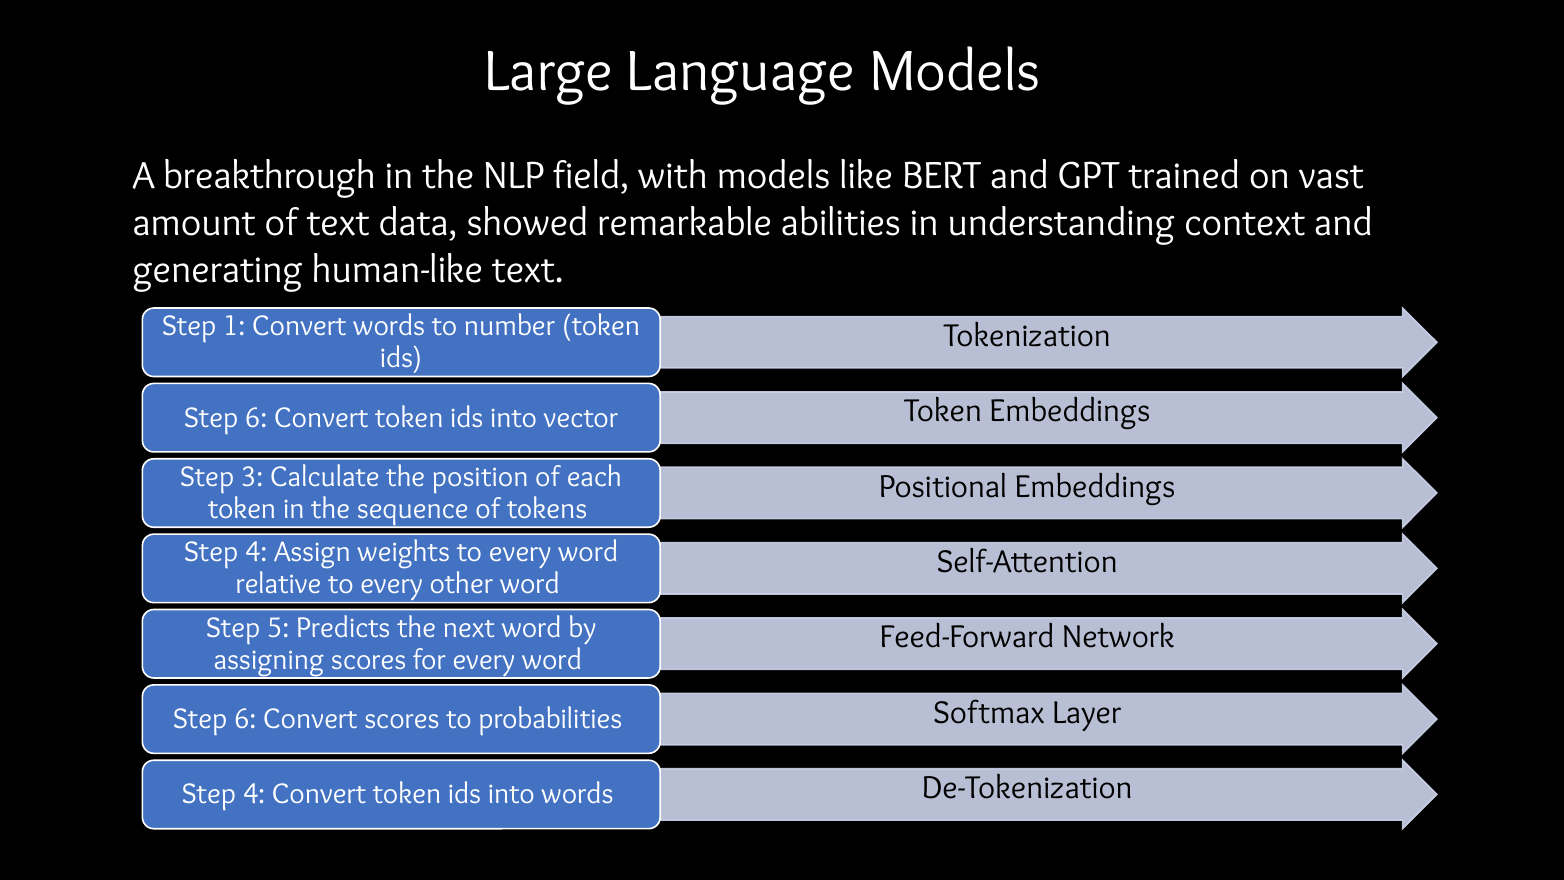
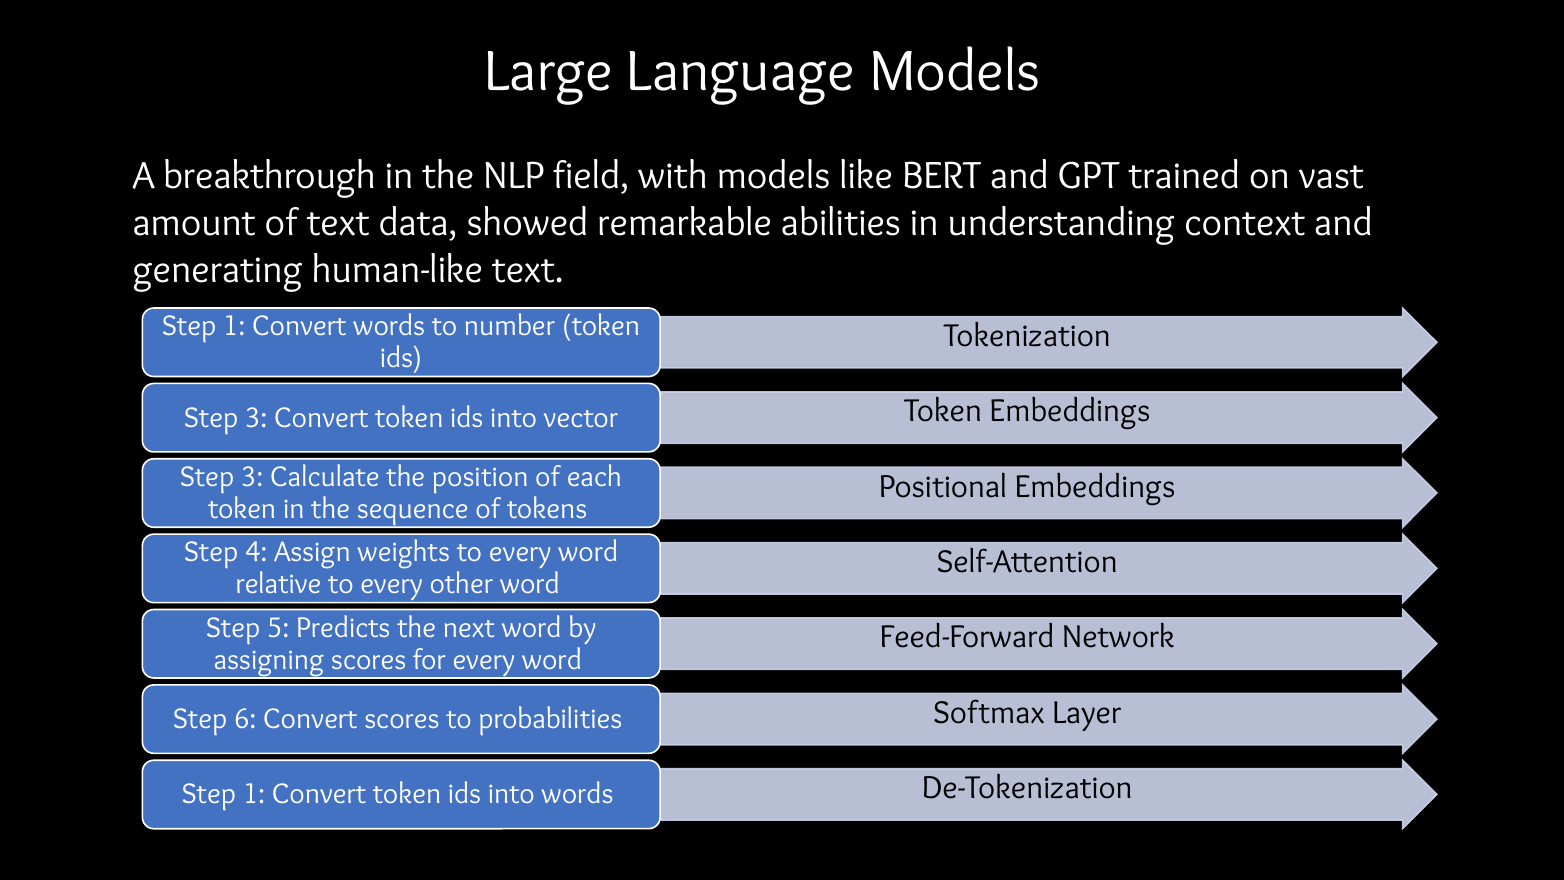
6: 6 -> 3 (256, 417)
4: 4 -> 1 (254, 794)
